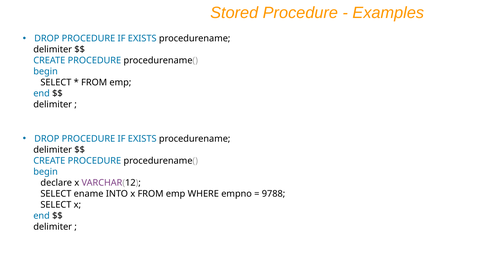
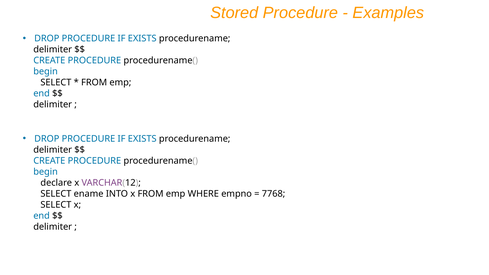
9788: 9788 -> 7768 (274, 194)
